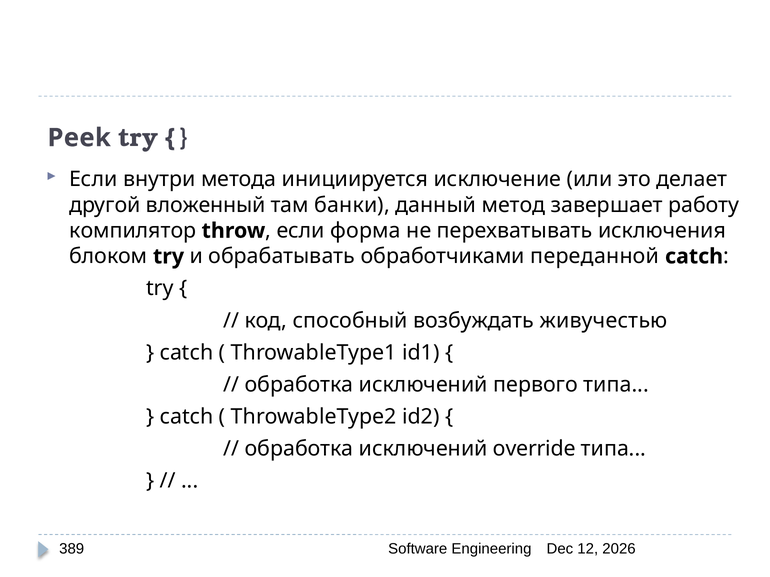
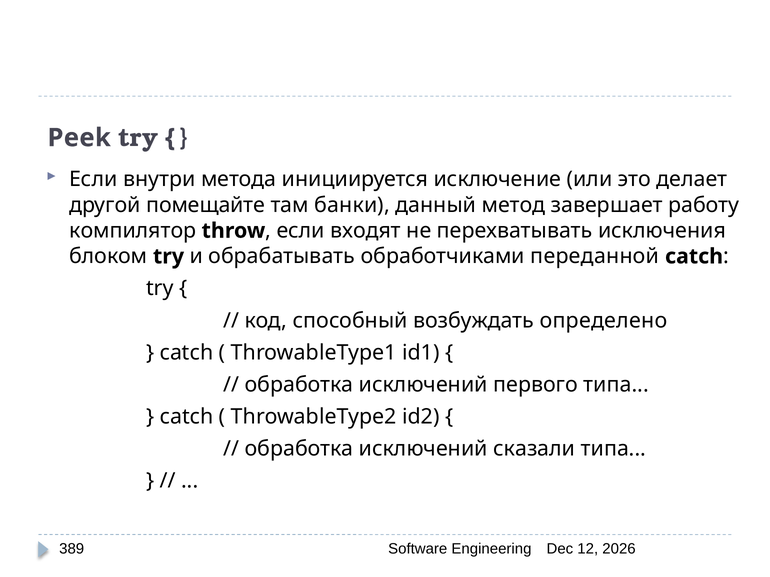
вложенный: вложенный -> помещайте (206, 205)
форма: форма -> входят (366, 231)
живучестью: живучестью -> определено (604, 321)
override: override -> сказали (534, 449)
